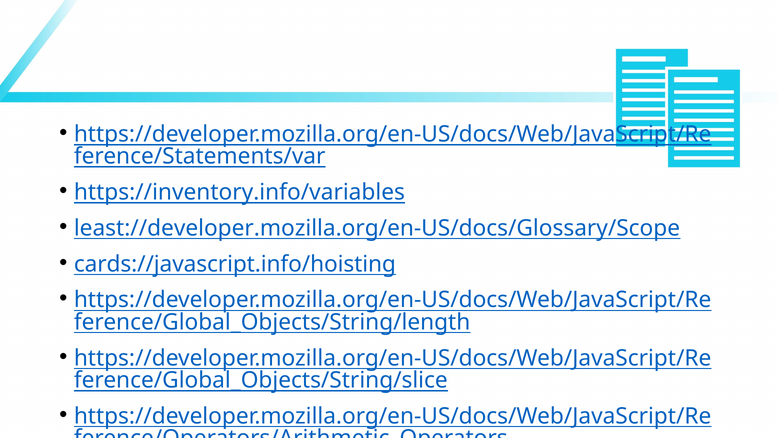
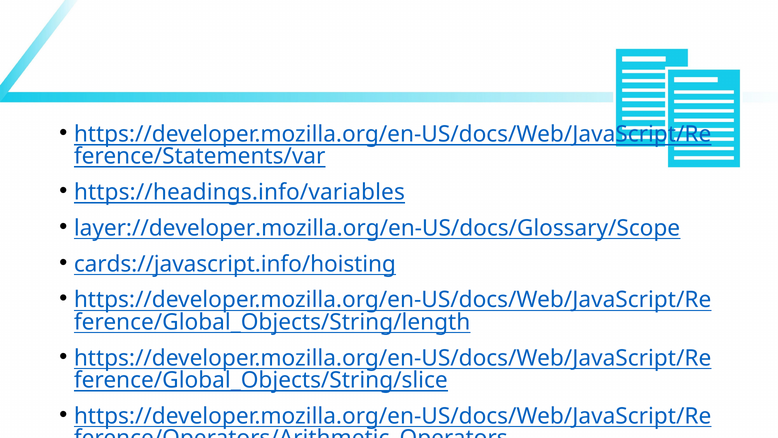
https://inventory.info/variables: https://inventory.info/variables -> https://headings.info/variables (239, 192)
least://developer.mozilla.org/en-US/docs/Glossary/Scope: least://developer.mozilla.org/en-US/docs/Glossary/Scope -> layer://developer.mozilla.org/en-US/docs/Glossary/Scope (377, 228)
